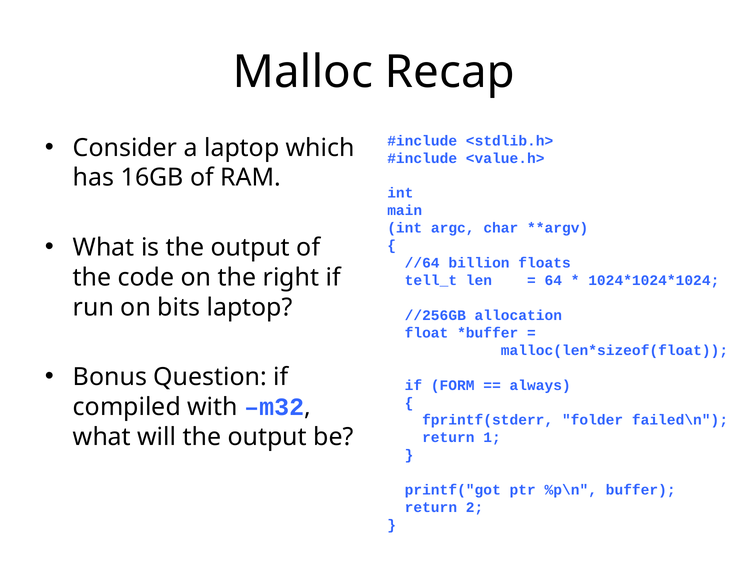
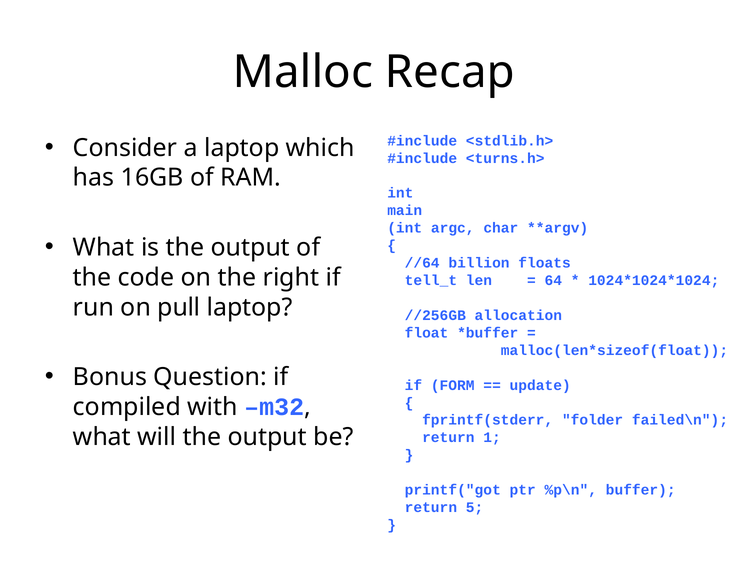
<value.h>: <value.h> -> <turns.h> (505, 158)
bits: bits -> pull (179, 307)
always: always -> update (540, 385)
2: 2 -> 5 (475, 507)
